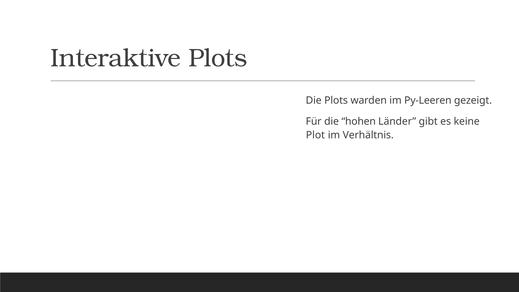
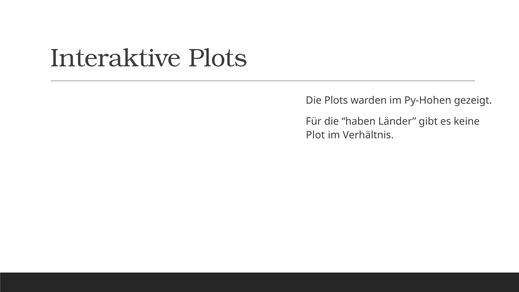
Py-Leeren: Py-Leeren -> Py-Hohen (428, 100)
hohen: hohen -> haben (359, 121)
